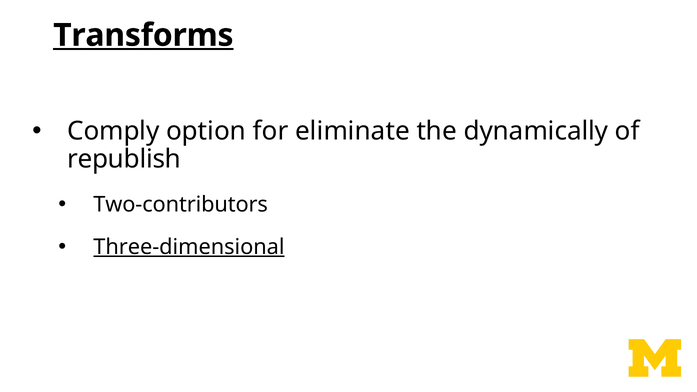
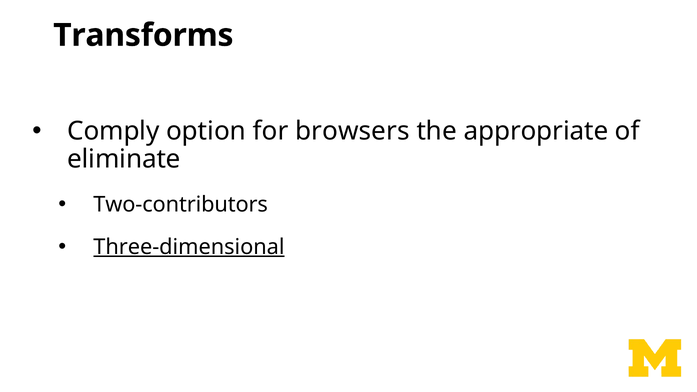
Transforms underline: present -> none (143, 35)
eliminate: eliminate -> browsers (352, 131)
dynamically: dynamically -> appropriate (536, 131)
republish: republish -> eliminate (124, 159)
